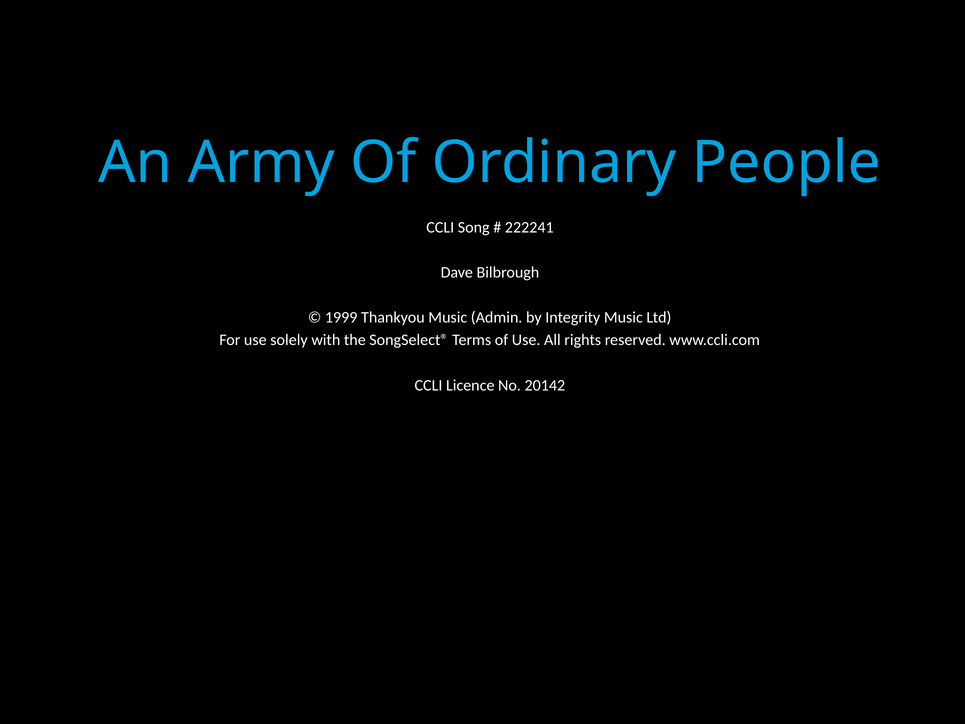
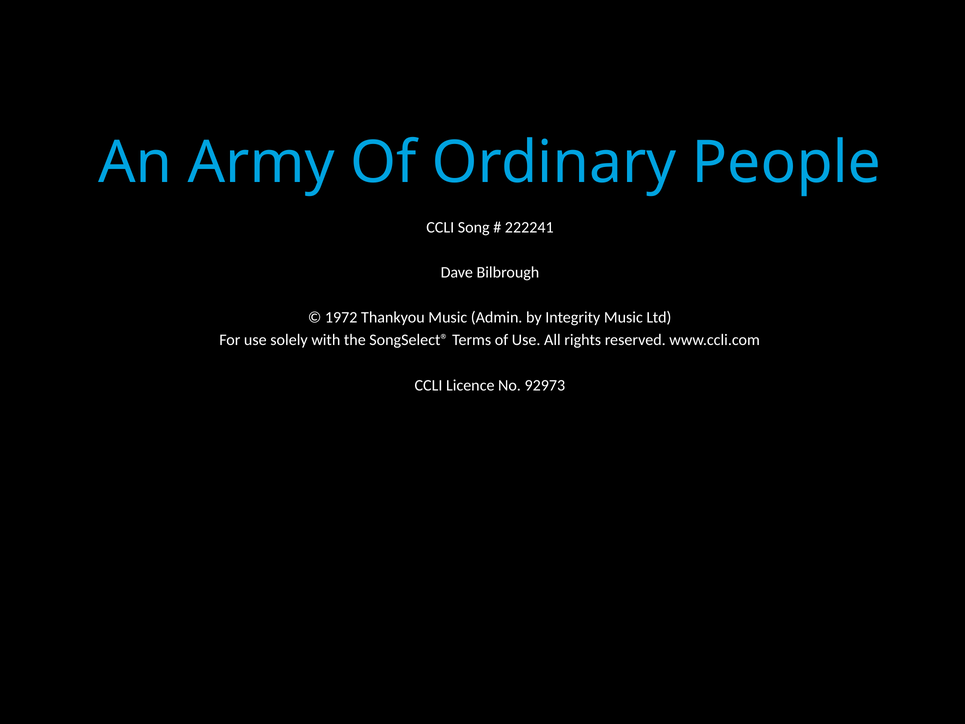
1999: 1999 -> 1972 (341, 318)
20142: 20142 -> 92973 (545, 385)
